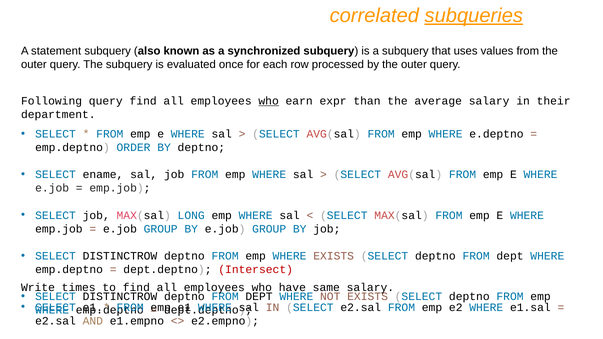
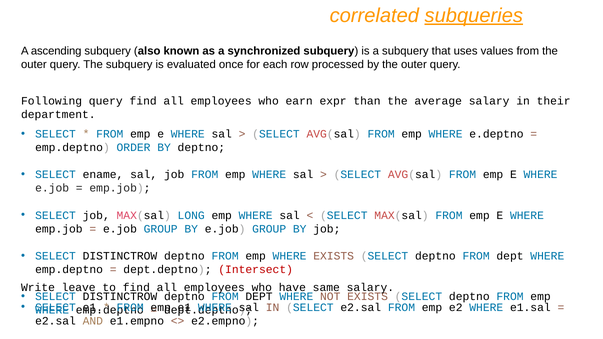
statement: statement -> ascending (56, 51)
who underline: present -> none (269, 101)
times: times -> leave (79, 288)
